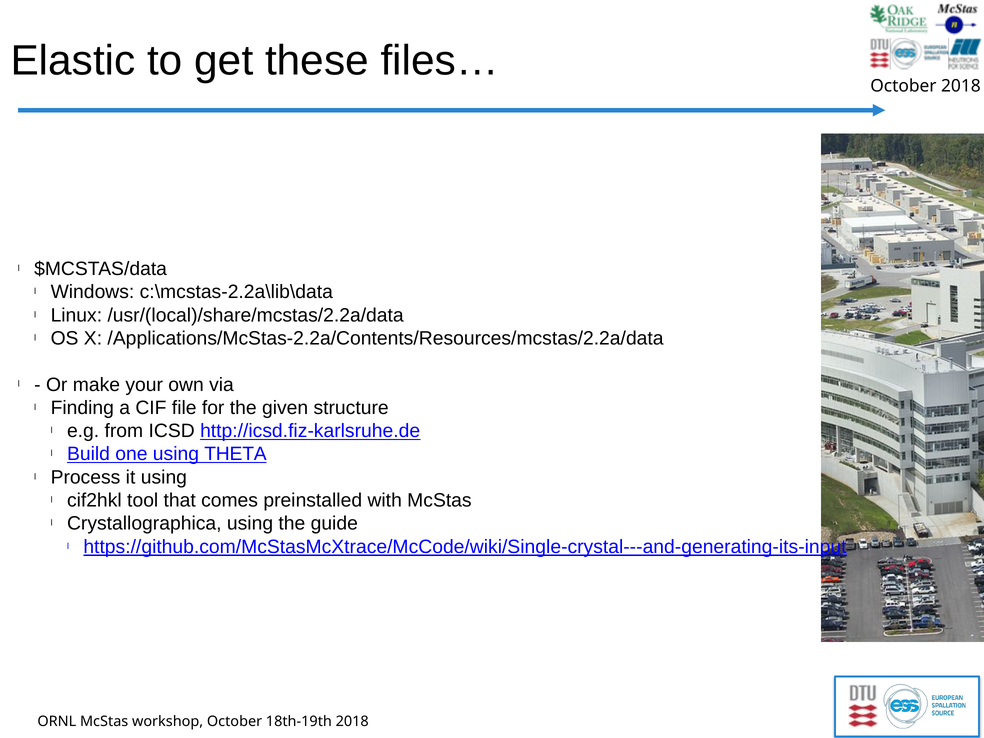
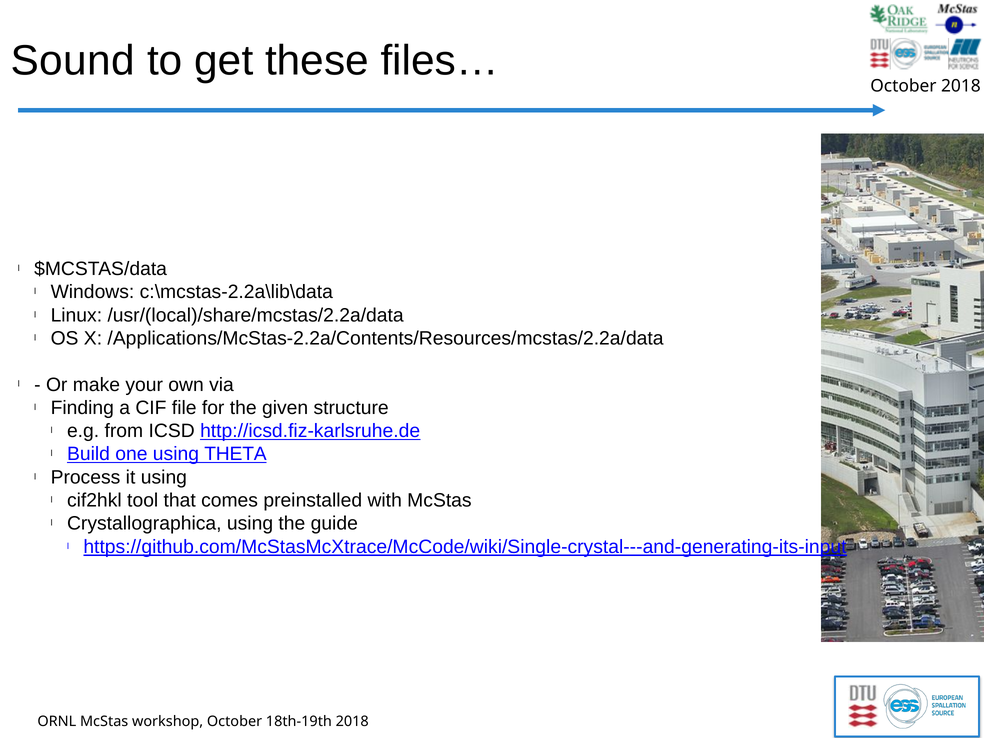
Elastic: Elastic -> Sound (73, 61)
